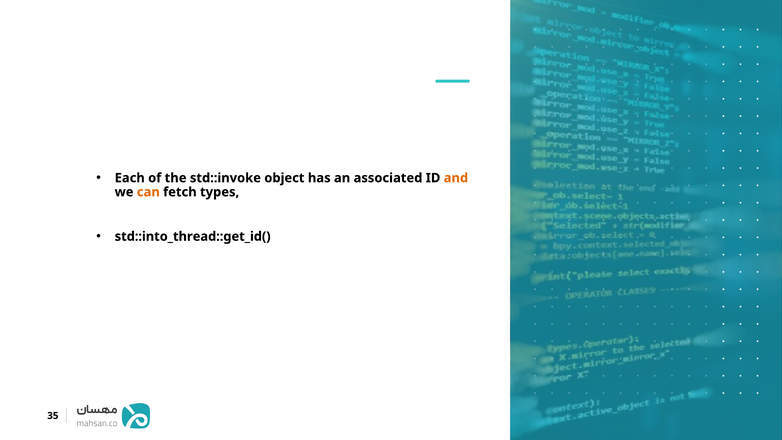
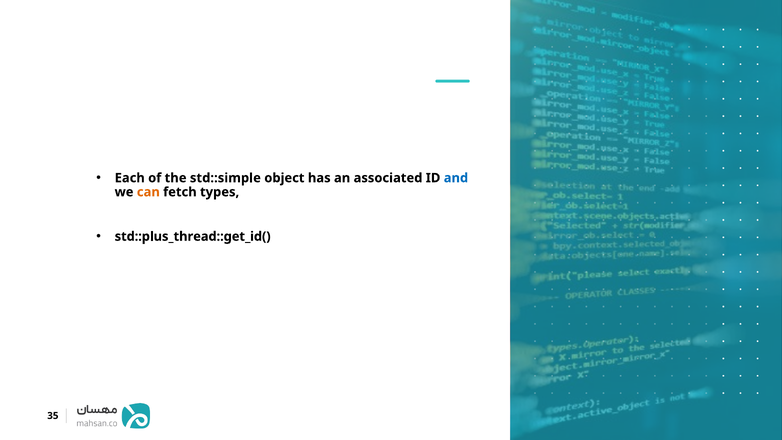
std::invoke: std::invoke -> std::simple (225, 178)
and colour: orange -> blue (456, 178)
std::into_thread::get_id(: std::into_thread::get_id( -> std::plus_thread::get_id( (193, 236)
